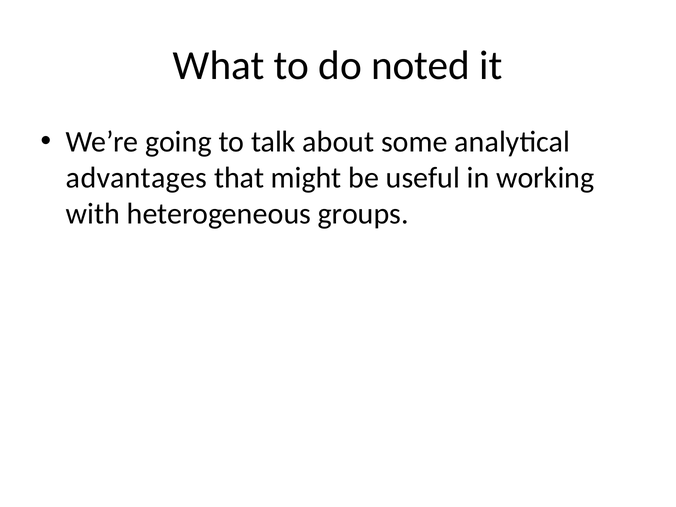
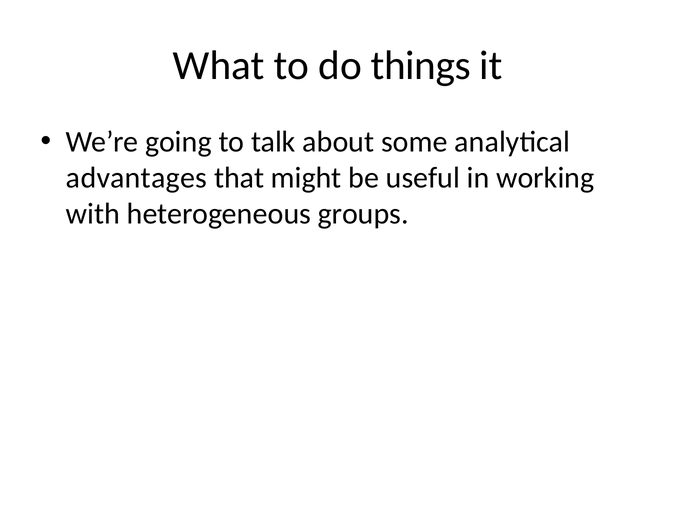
noted: noted -> things (421, 65)
